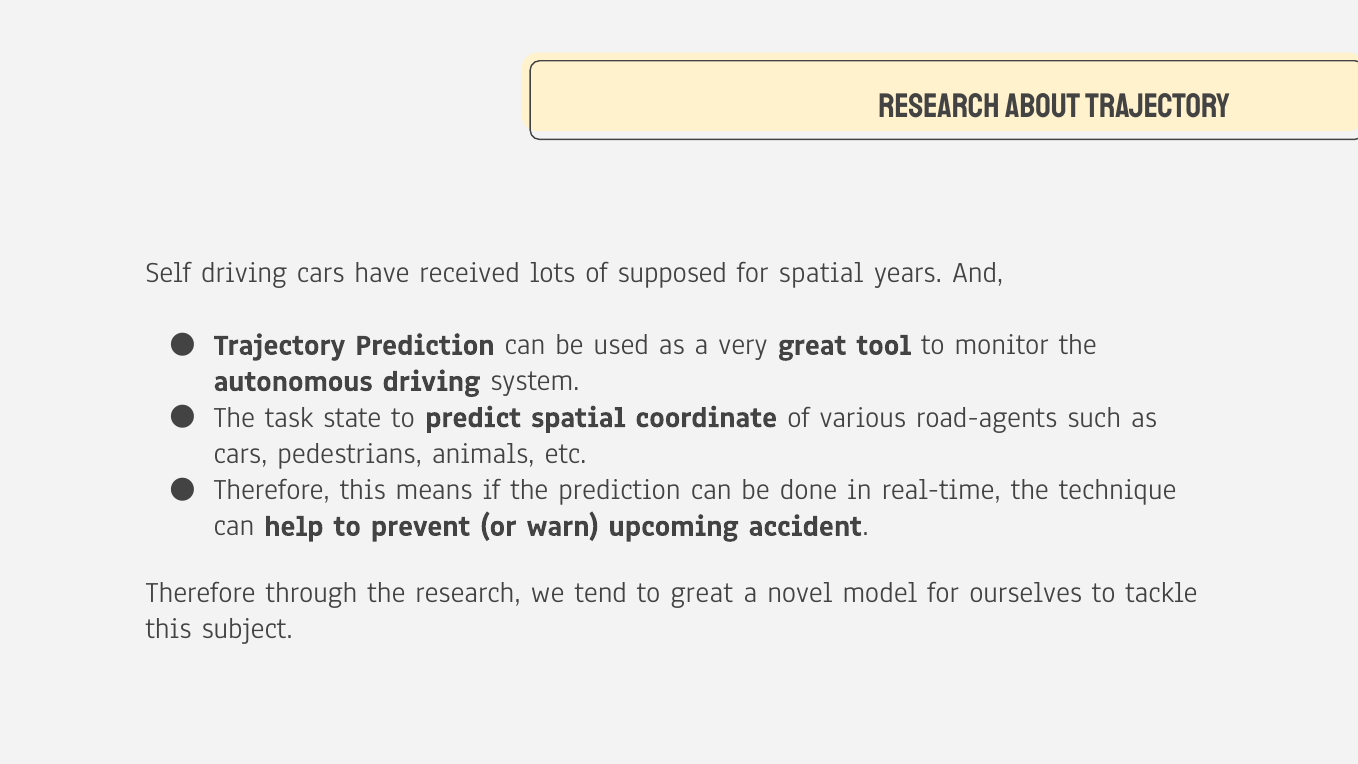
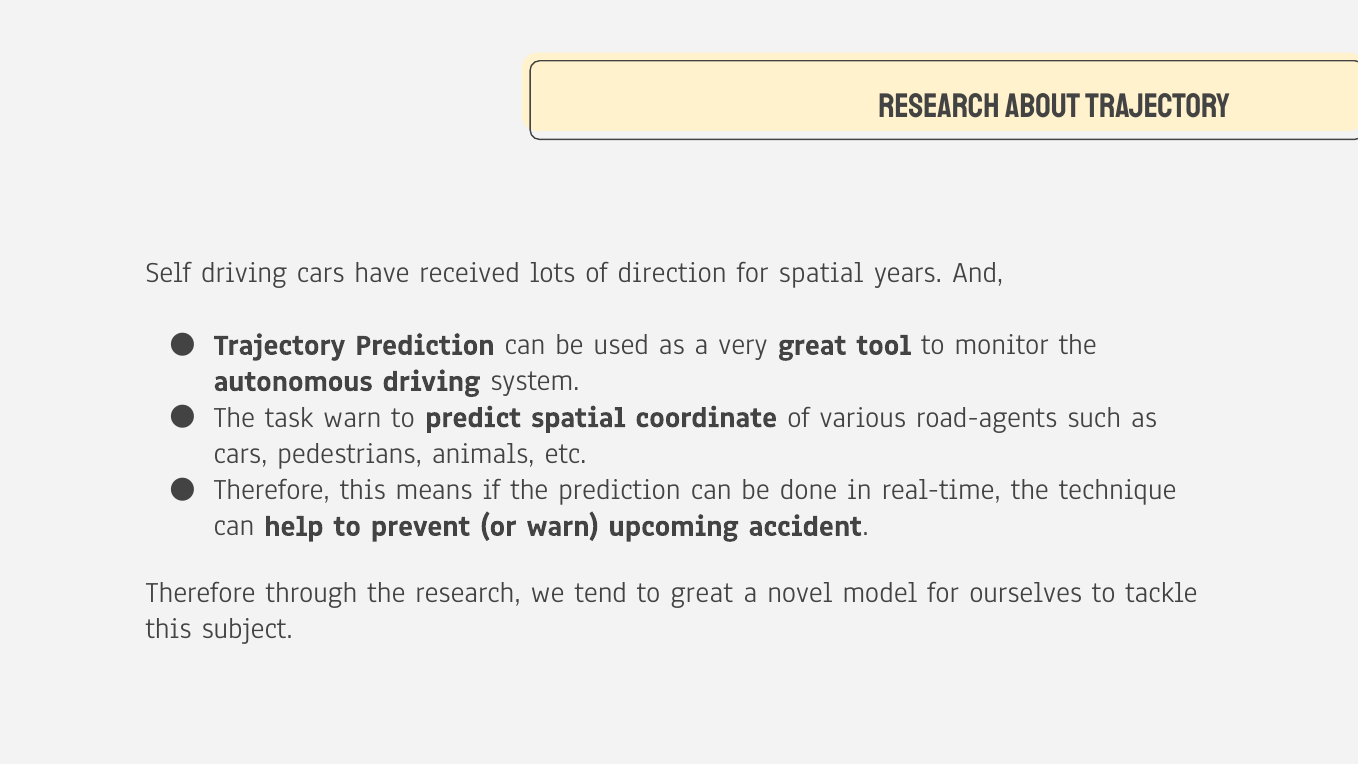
supposed: supposed -> direction (672, 272)
task state: state -> warn (352, 417)
